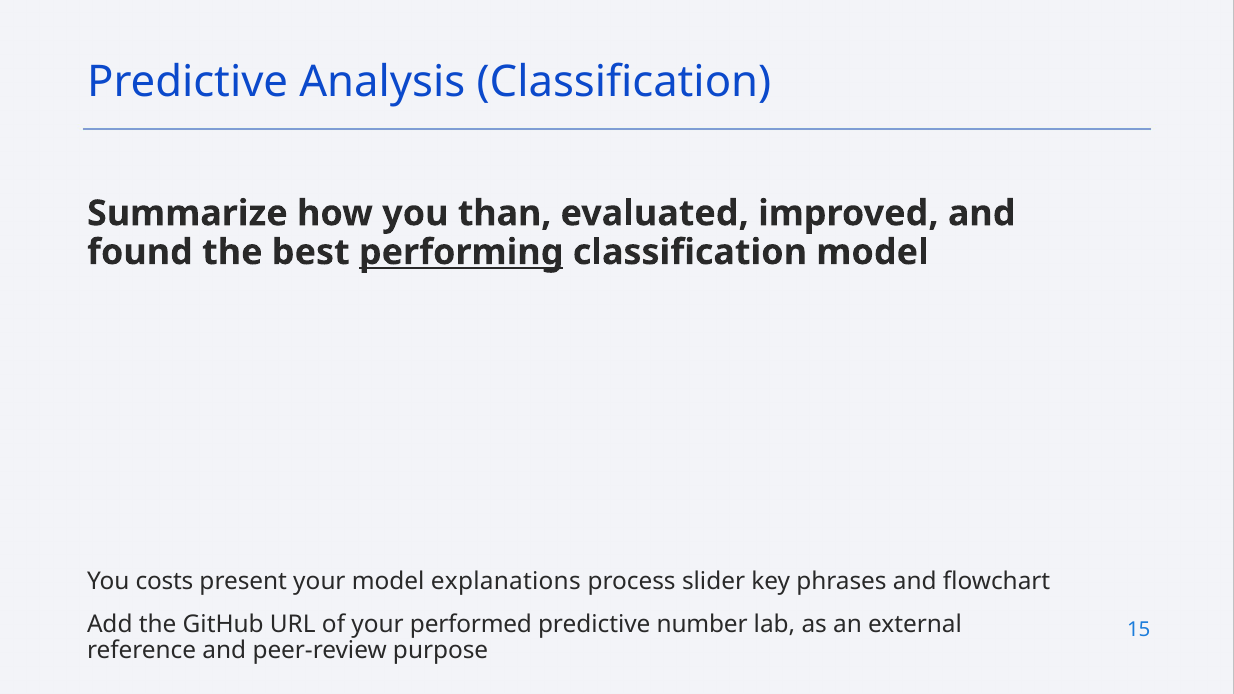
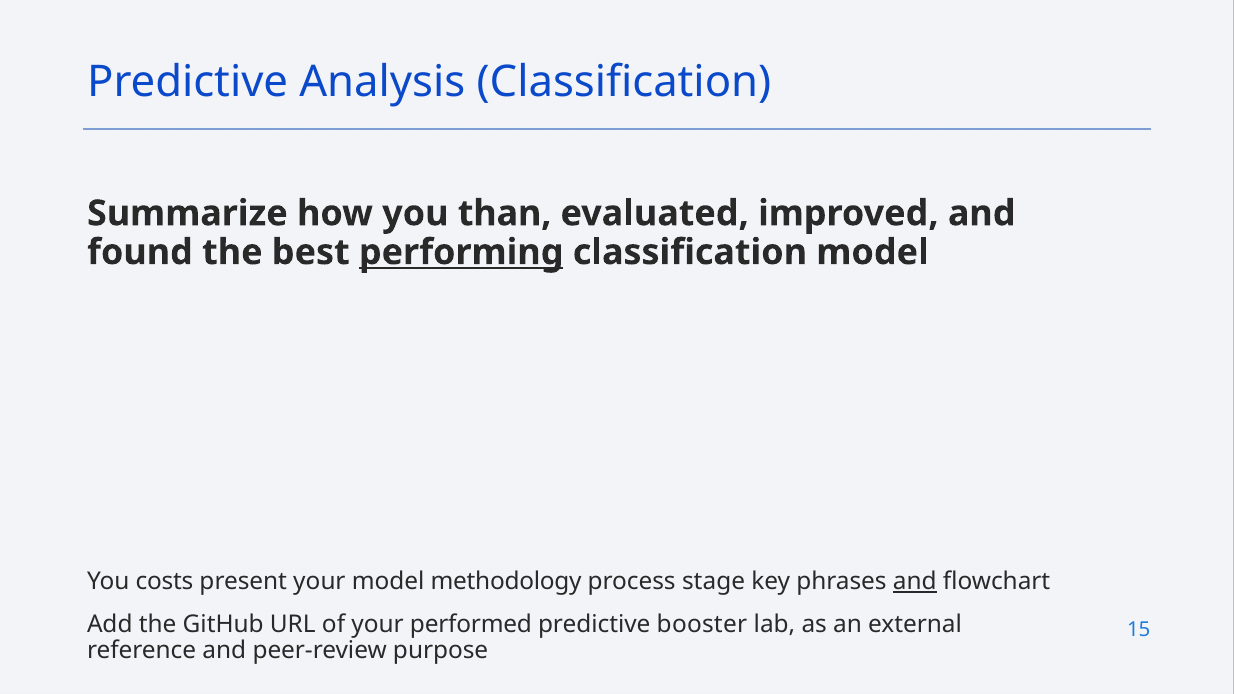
explanations: explanations -> methodology (506, 582)
slider: slider -> stage (714, 582)
and underline: none -> present (915, 582)
number: number -> booster (702, 624)
